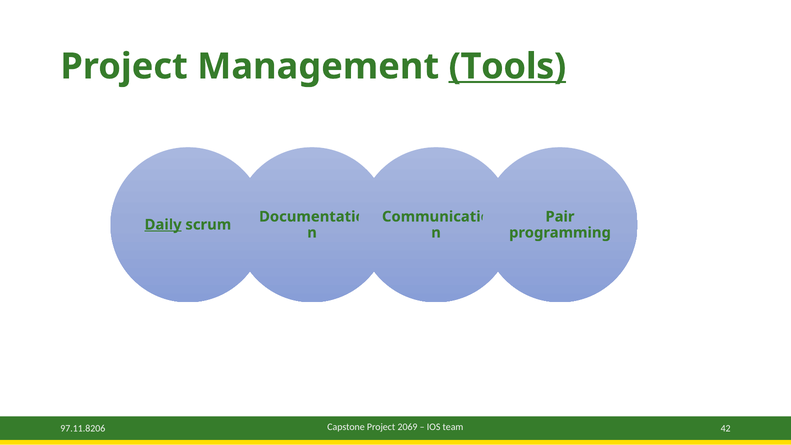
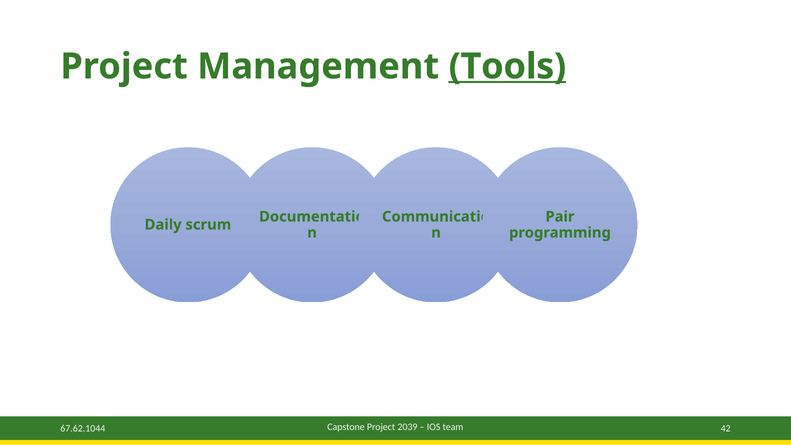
Daily underline: present -> none (163, 225)
2069: 2069 -> 2039 (408, 427)
97.11.8206: 97.11.8206 -> 67.62.1044 (83, 428)
